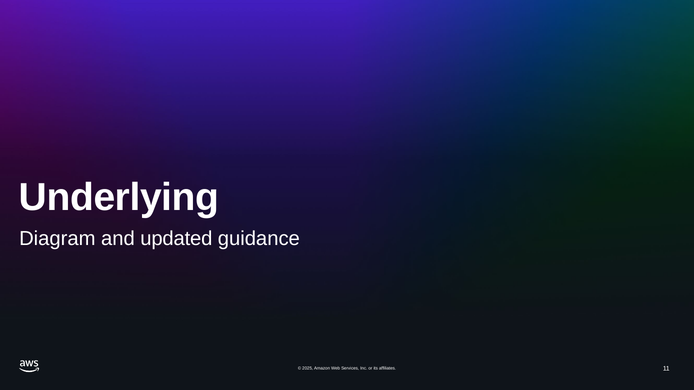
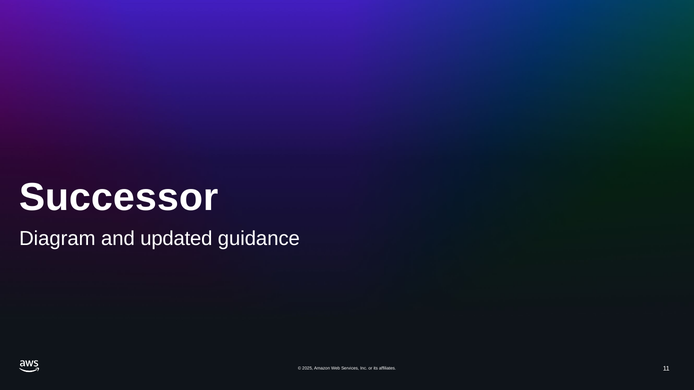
Underlying: Underlying -> Successor (119, 198)
